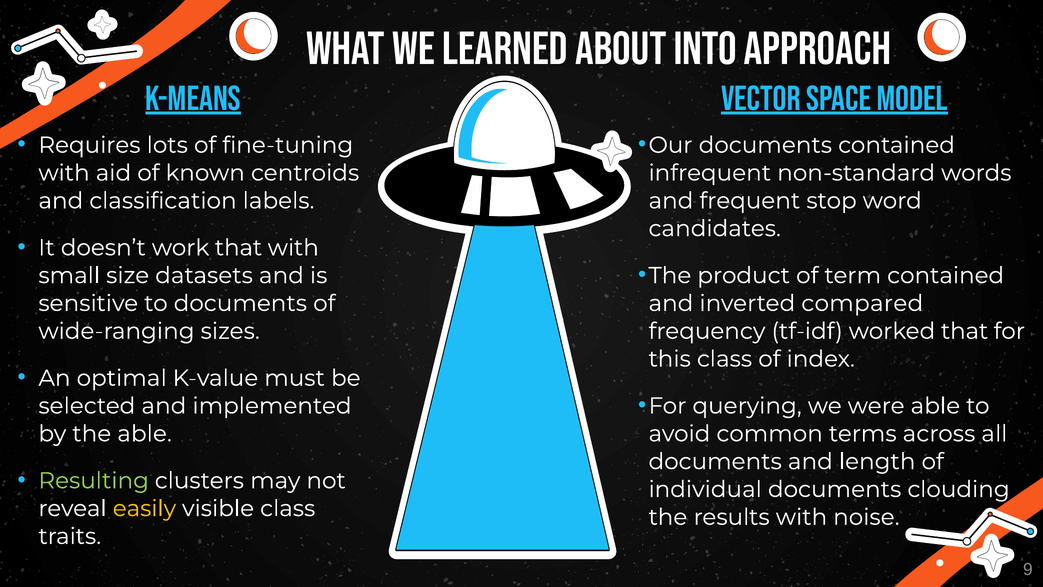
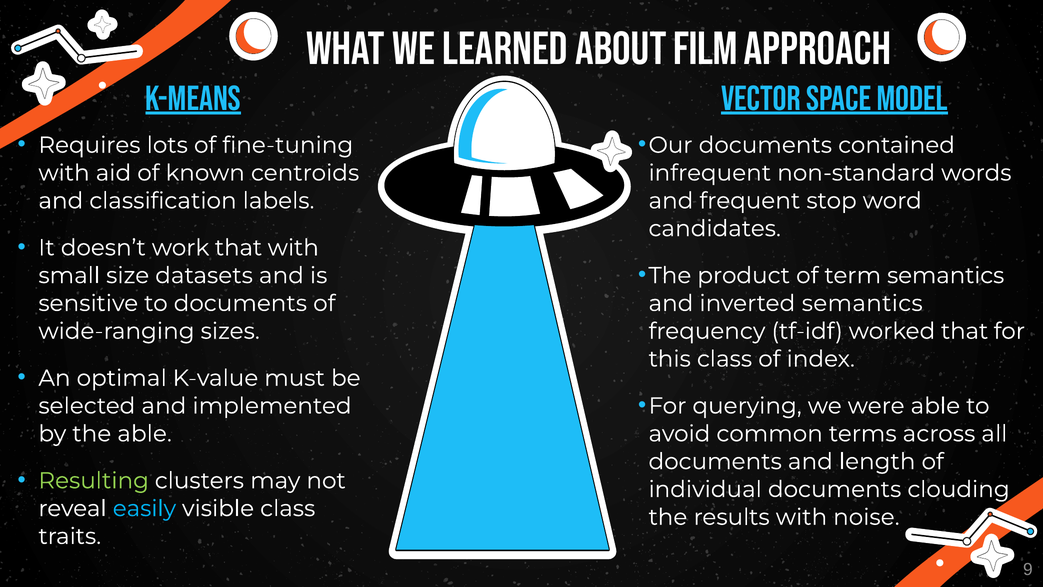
into: into -> film (705, 49)
term contained: contained -> semantics (946, 275)
inverted compared: compared -> semantics (862, 303)
easily colour: yellow -> light blue (144, 508)
